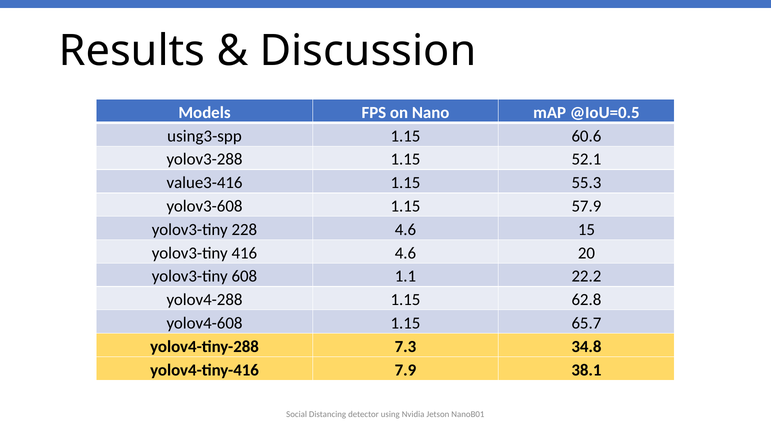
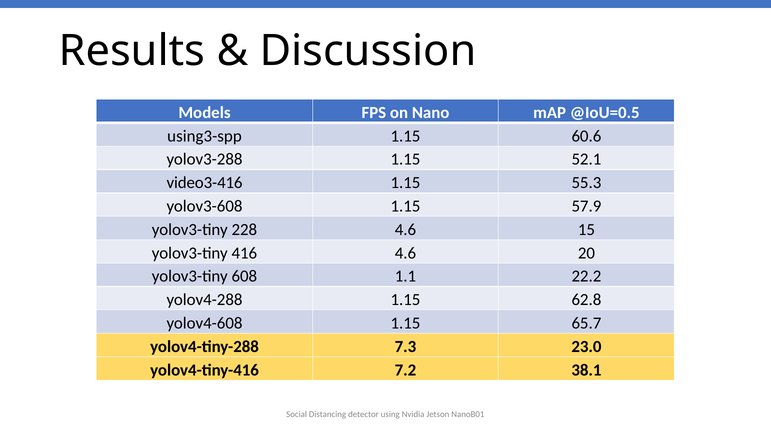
value3-416: value3-416 -> video3-416 (205, 183)
34.8: 34.8 -> 23.0 (586, 346)
7.9: 7.9 -> 7.2 (405, 370)
